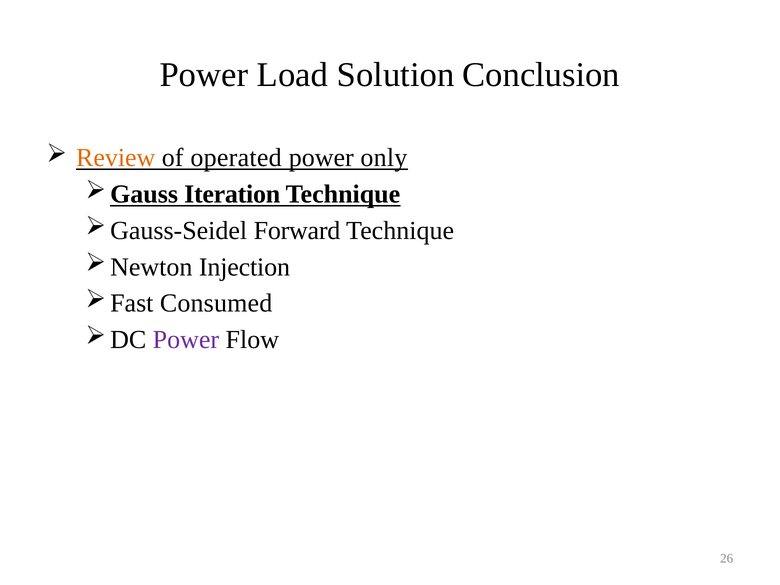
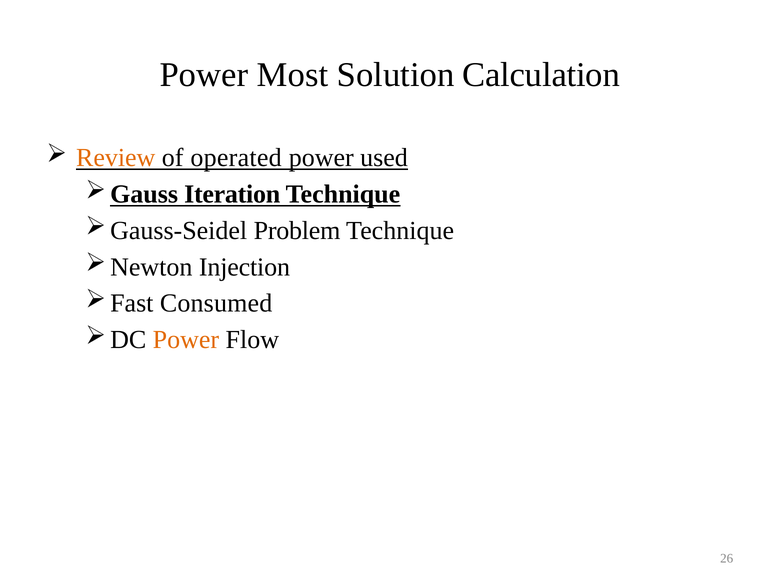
Load: Load -> Most (293, 75)
Conclusion: Conclusion -> Calculation (541, 75)
only: only -> used (384, 158)
Forward: Forward -> Problem (297, 231)
Power colour: purple -> orange (186, 340)
